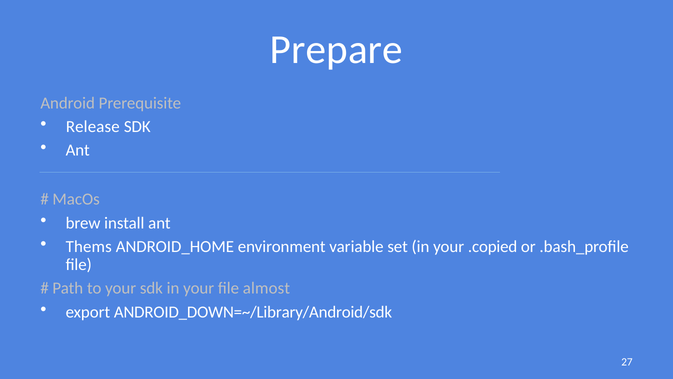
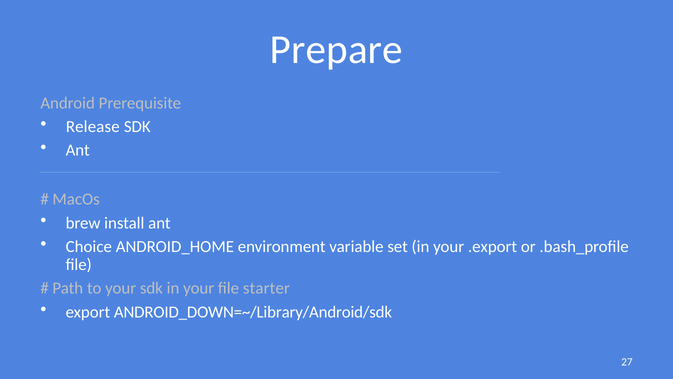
Thems: Thems -> Choice (89, 246)
.copied: .copied -> .export (493, 246)
almost: almost -> starter (266, 288)
